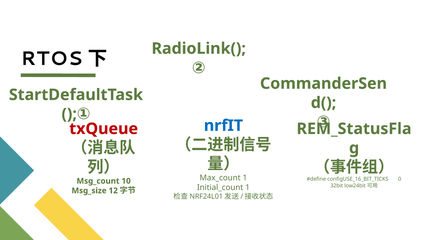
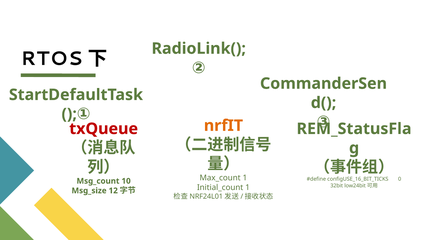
nrfIT colour: blue -> orange (223, 126)
